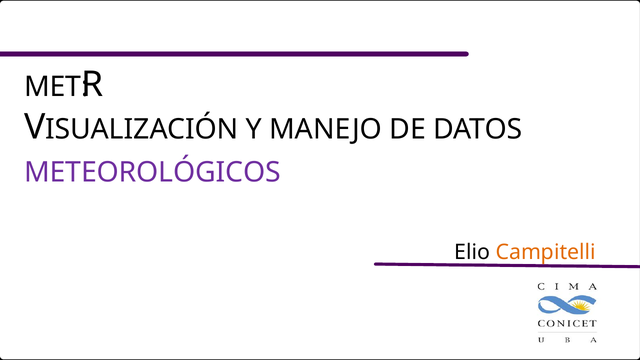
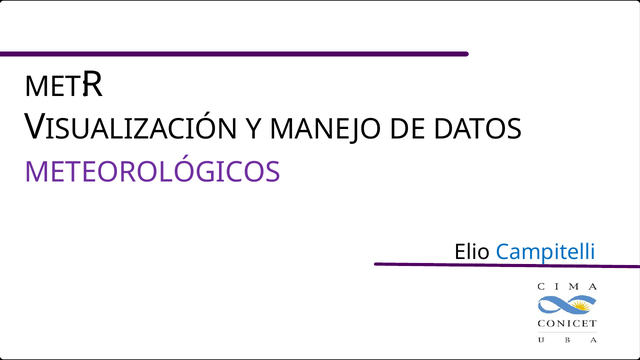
Campitelli colour: orange -> blue (546, 252)
